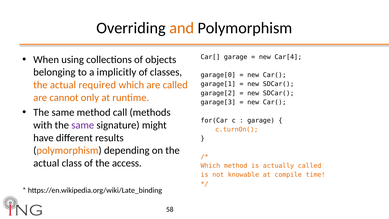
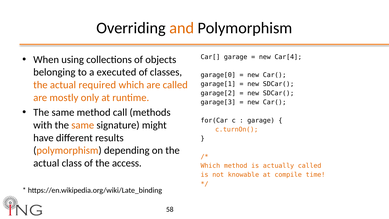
implicitly: implicitly -> executed (116, 72)
cannot: cannot -> mostly (64, 97)
same colour: purple -> orange (83, 125)
